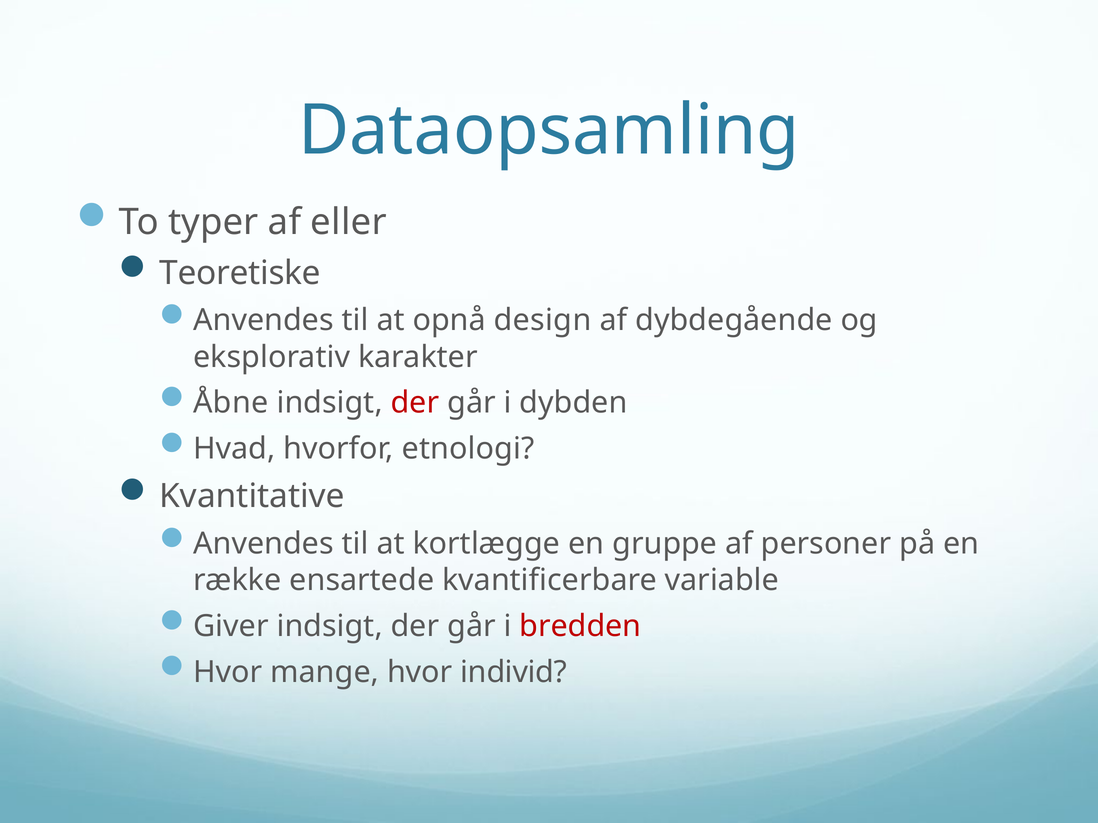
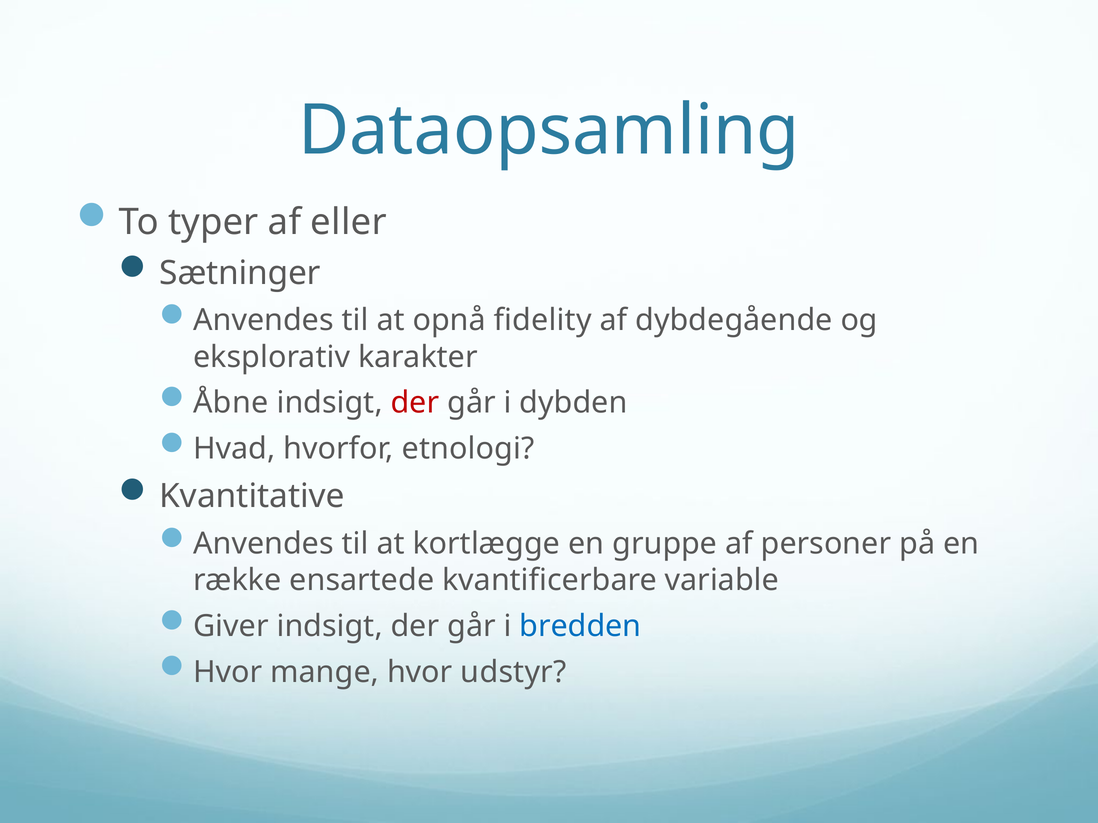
Teoretiske: Teoretiske -> Sætninger (240, 273)
design: design -> fidelity (543, 321)
bredden colour: red -> blue (580, 627)
individ: individ -> udstyr (513, 672)
